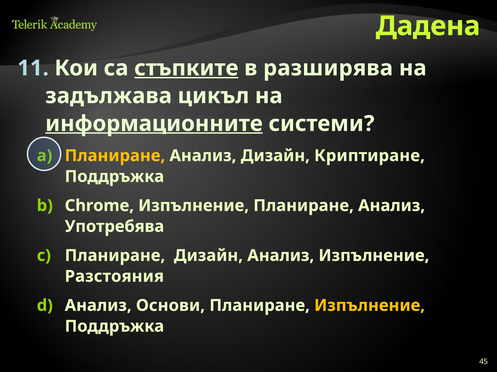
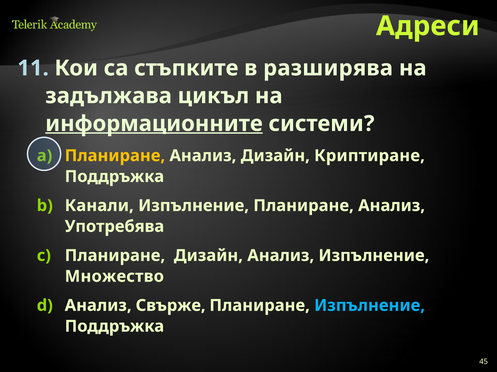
Дадена: Дадена -> Адреси (428, 26)
стъпките underline: present -> none (186, 68)
Chrome: Chrome -> Канали (99, 206)
Разстояния: Разстояния -> Множество (114, 277)
Основи: Основи -> Свърже (171, 306)
Изпълнение colour: yellow -> light blue (370, 306)
